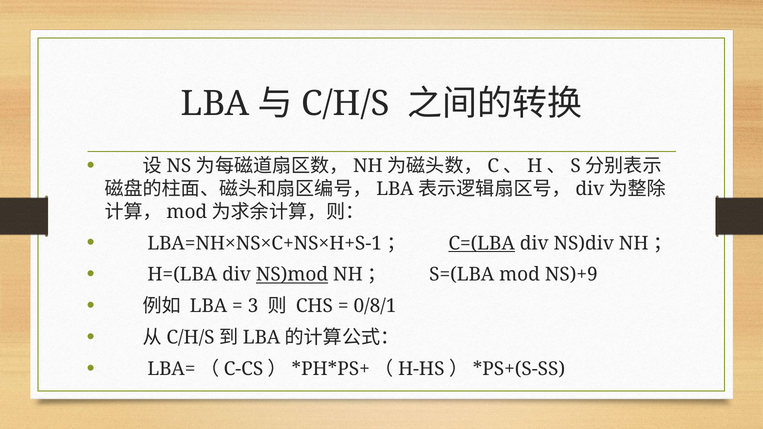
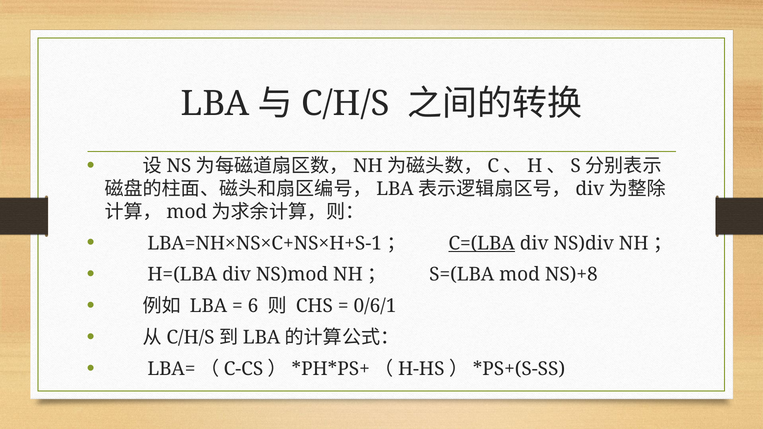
NS)mod underline: present -> none (292, 275)
NS)+9: NS)+9 -> NS)+8 (571, 275)
3: 3 -> 6 (253, 306)
0/8/1: 0/8/1 -> 0/6/1 (375, 306)
